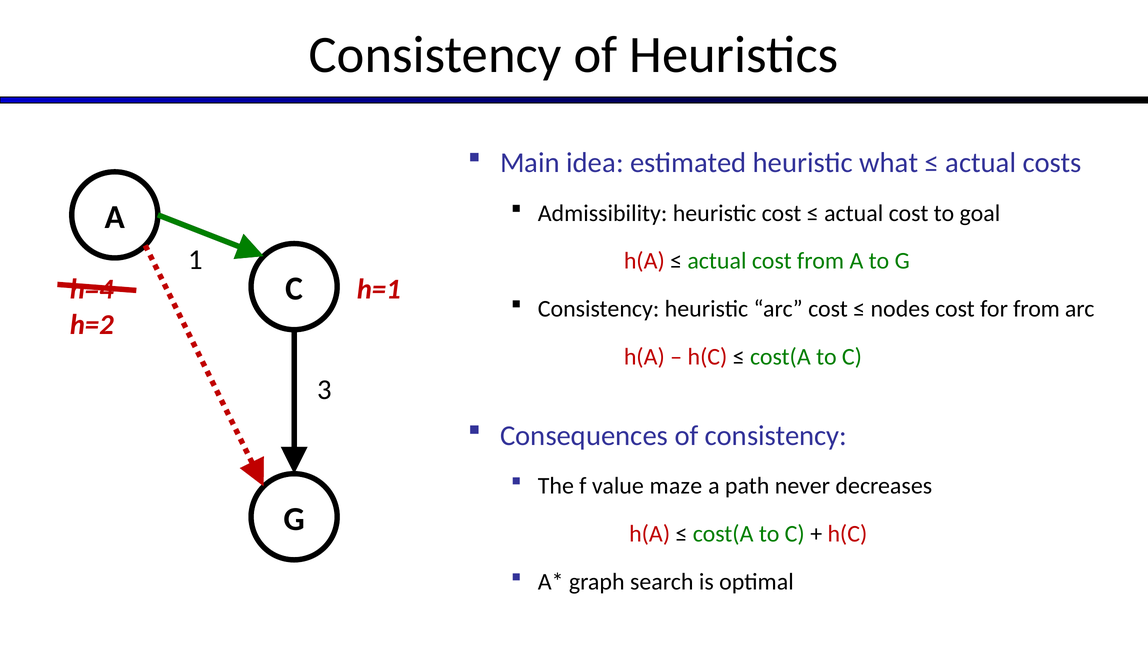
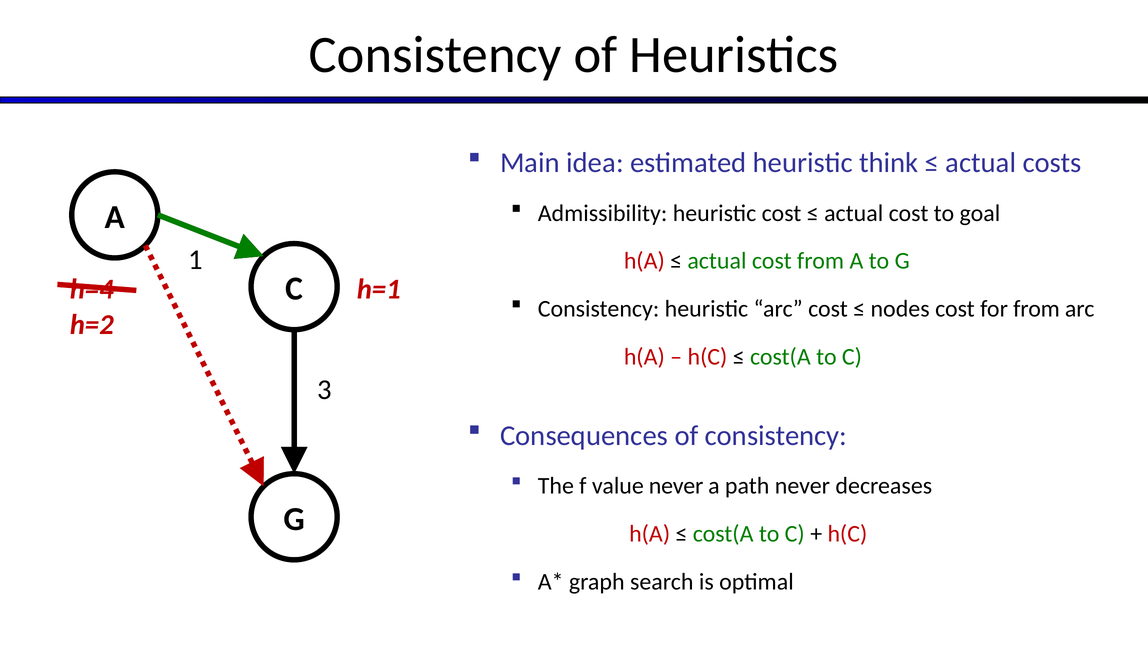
what: what -> think (889, 163)
value maze: maze -> never (676, 486)
